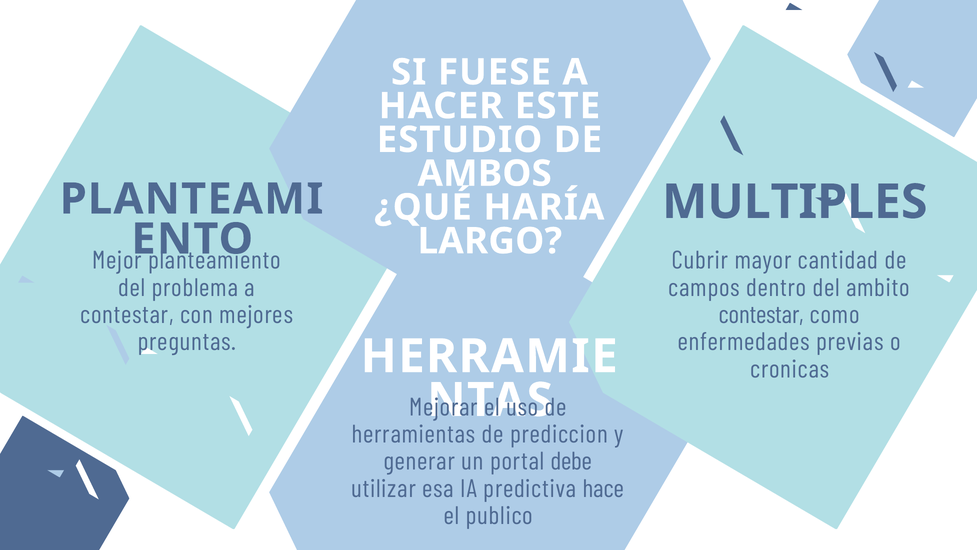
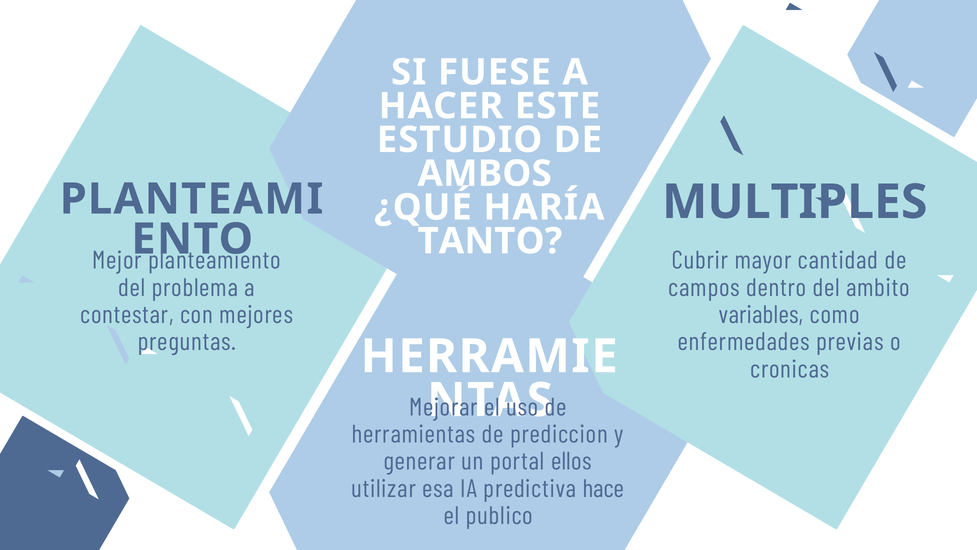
LARGO: LARGO -> TANTO (490, 241)
contestar: contestar -> variables (761, 315)
debe: debe -> ellos (571, 461)
